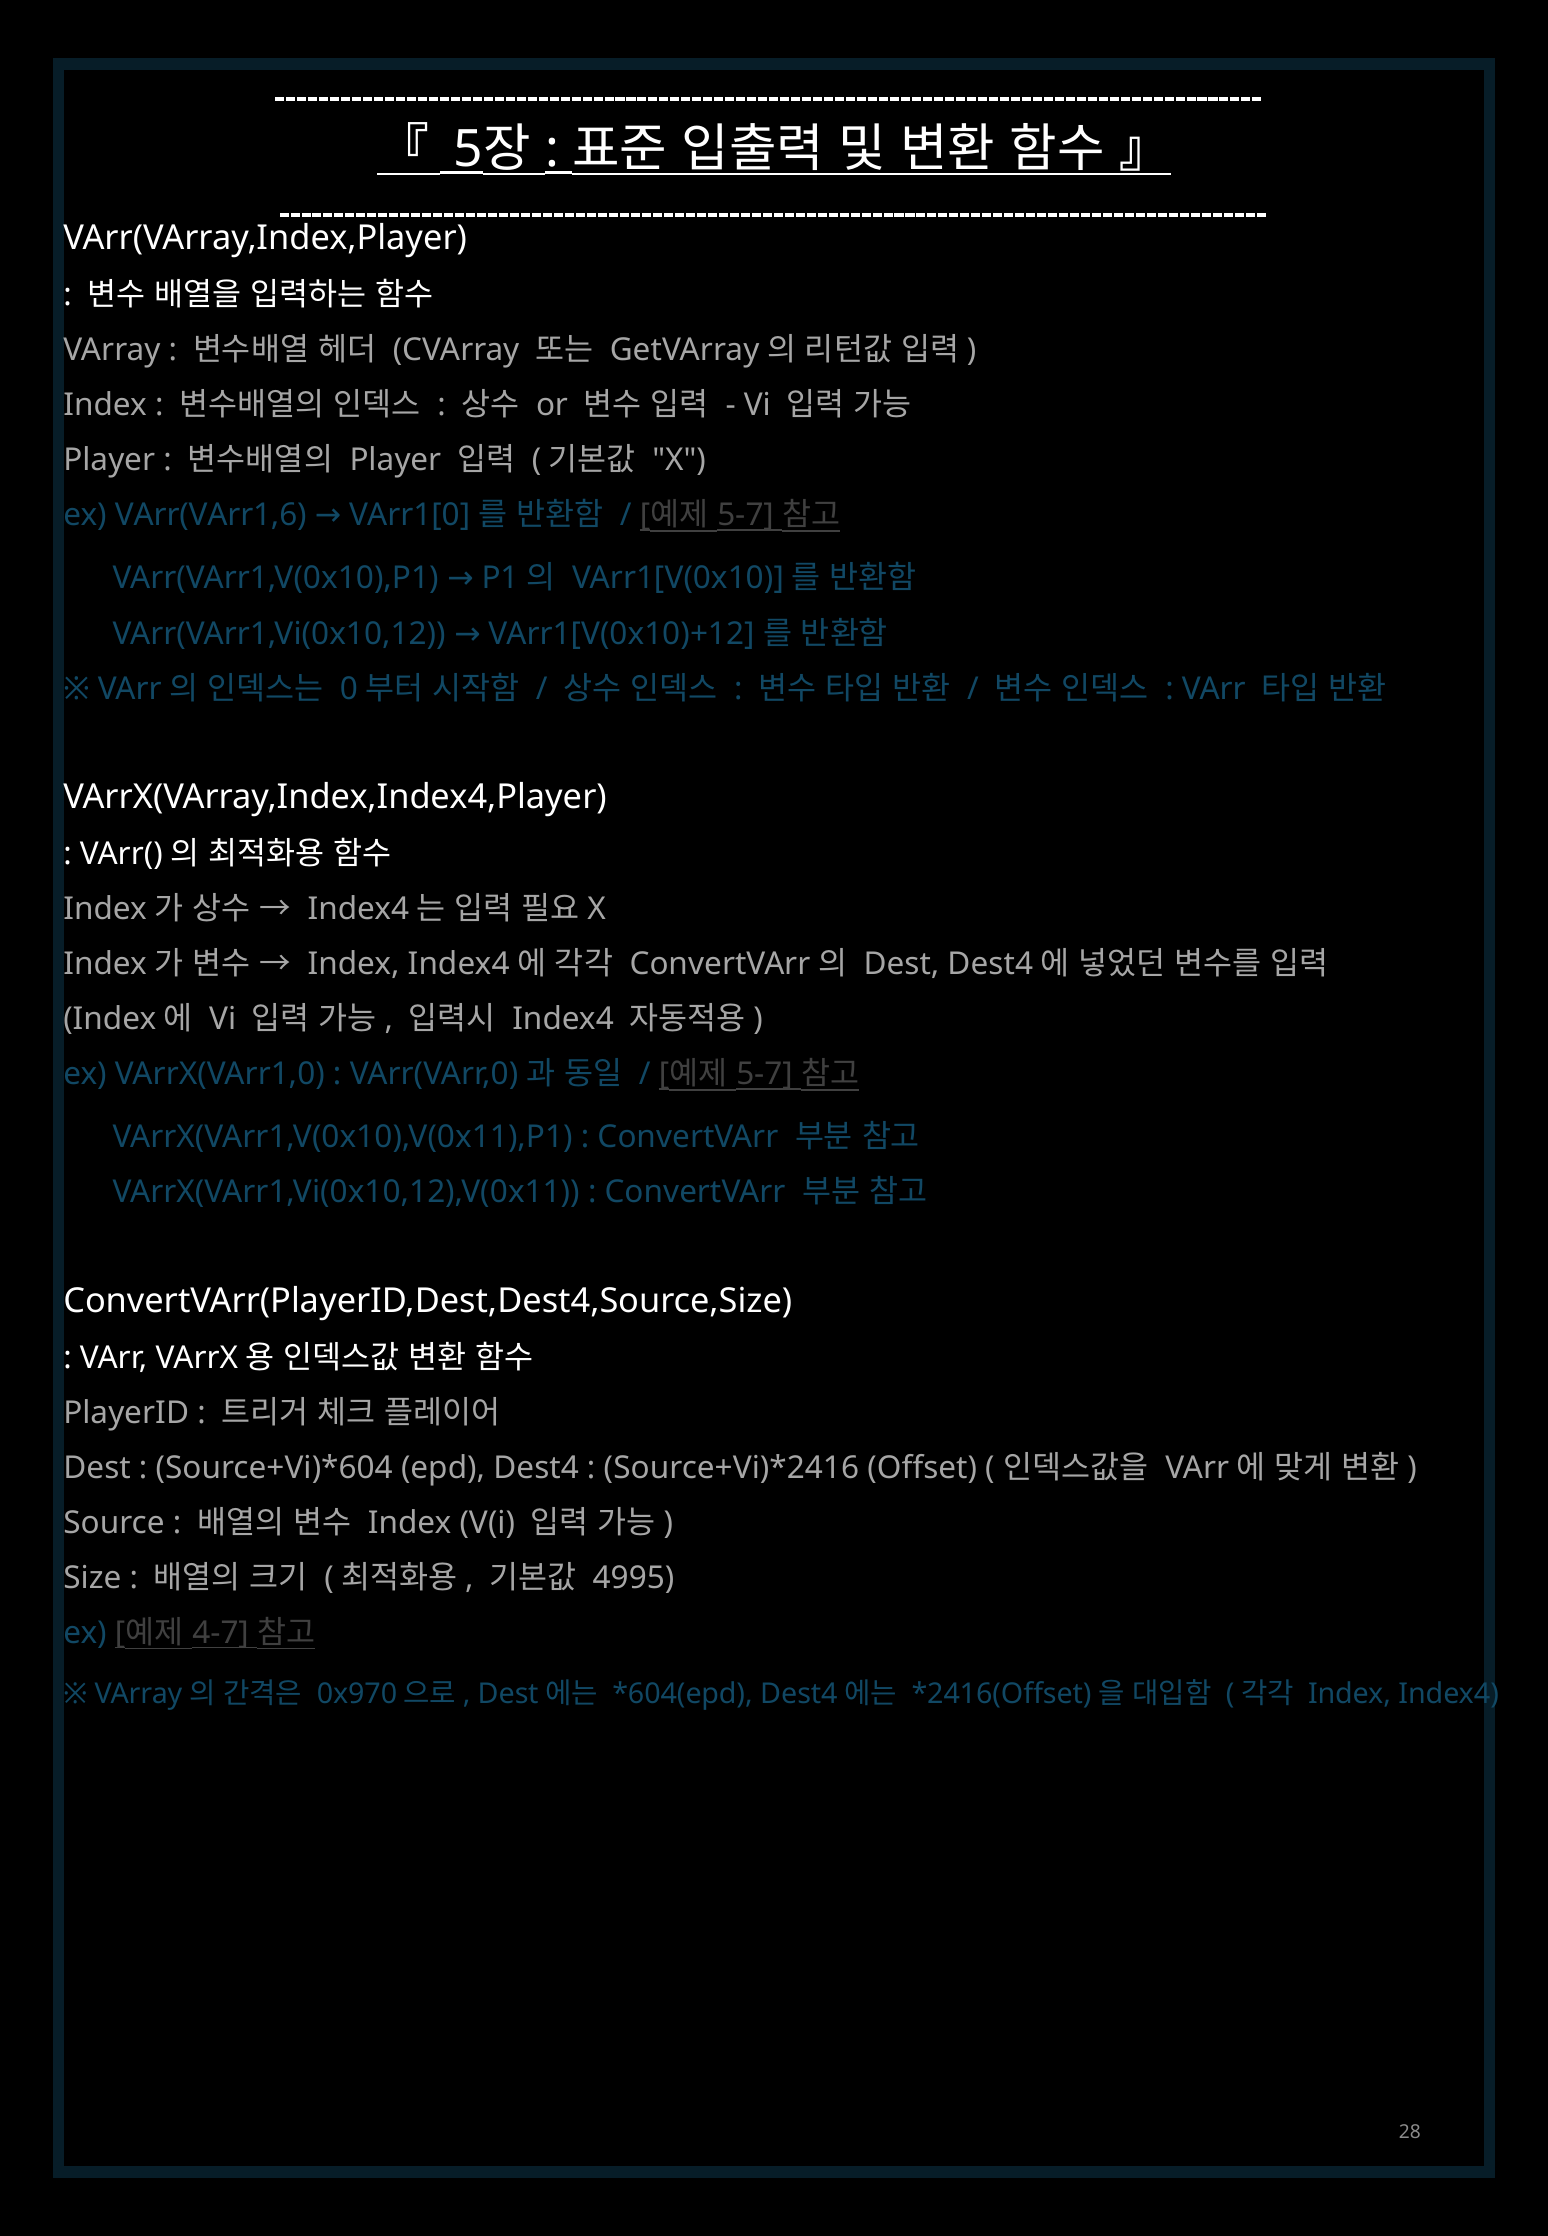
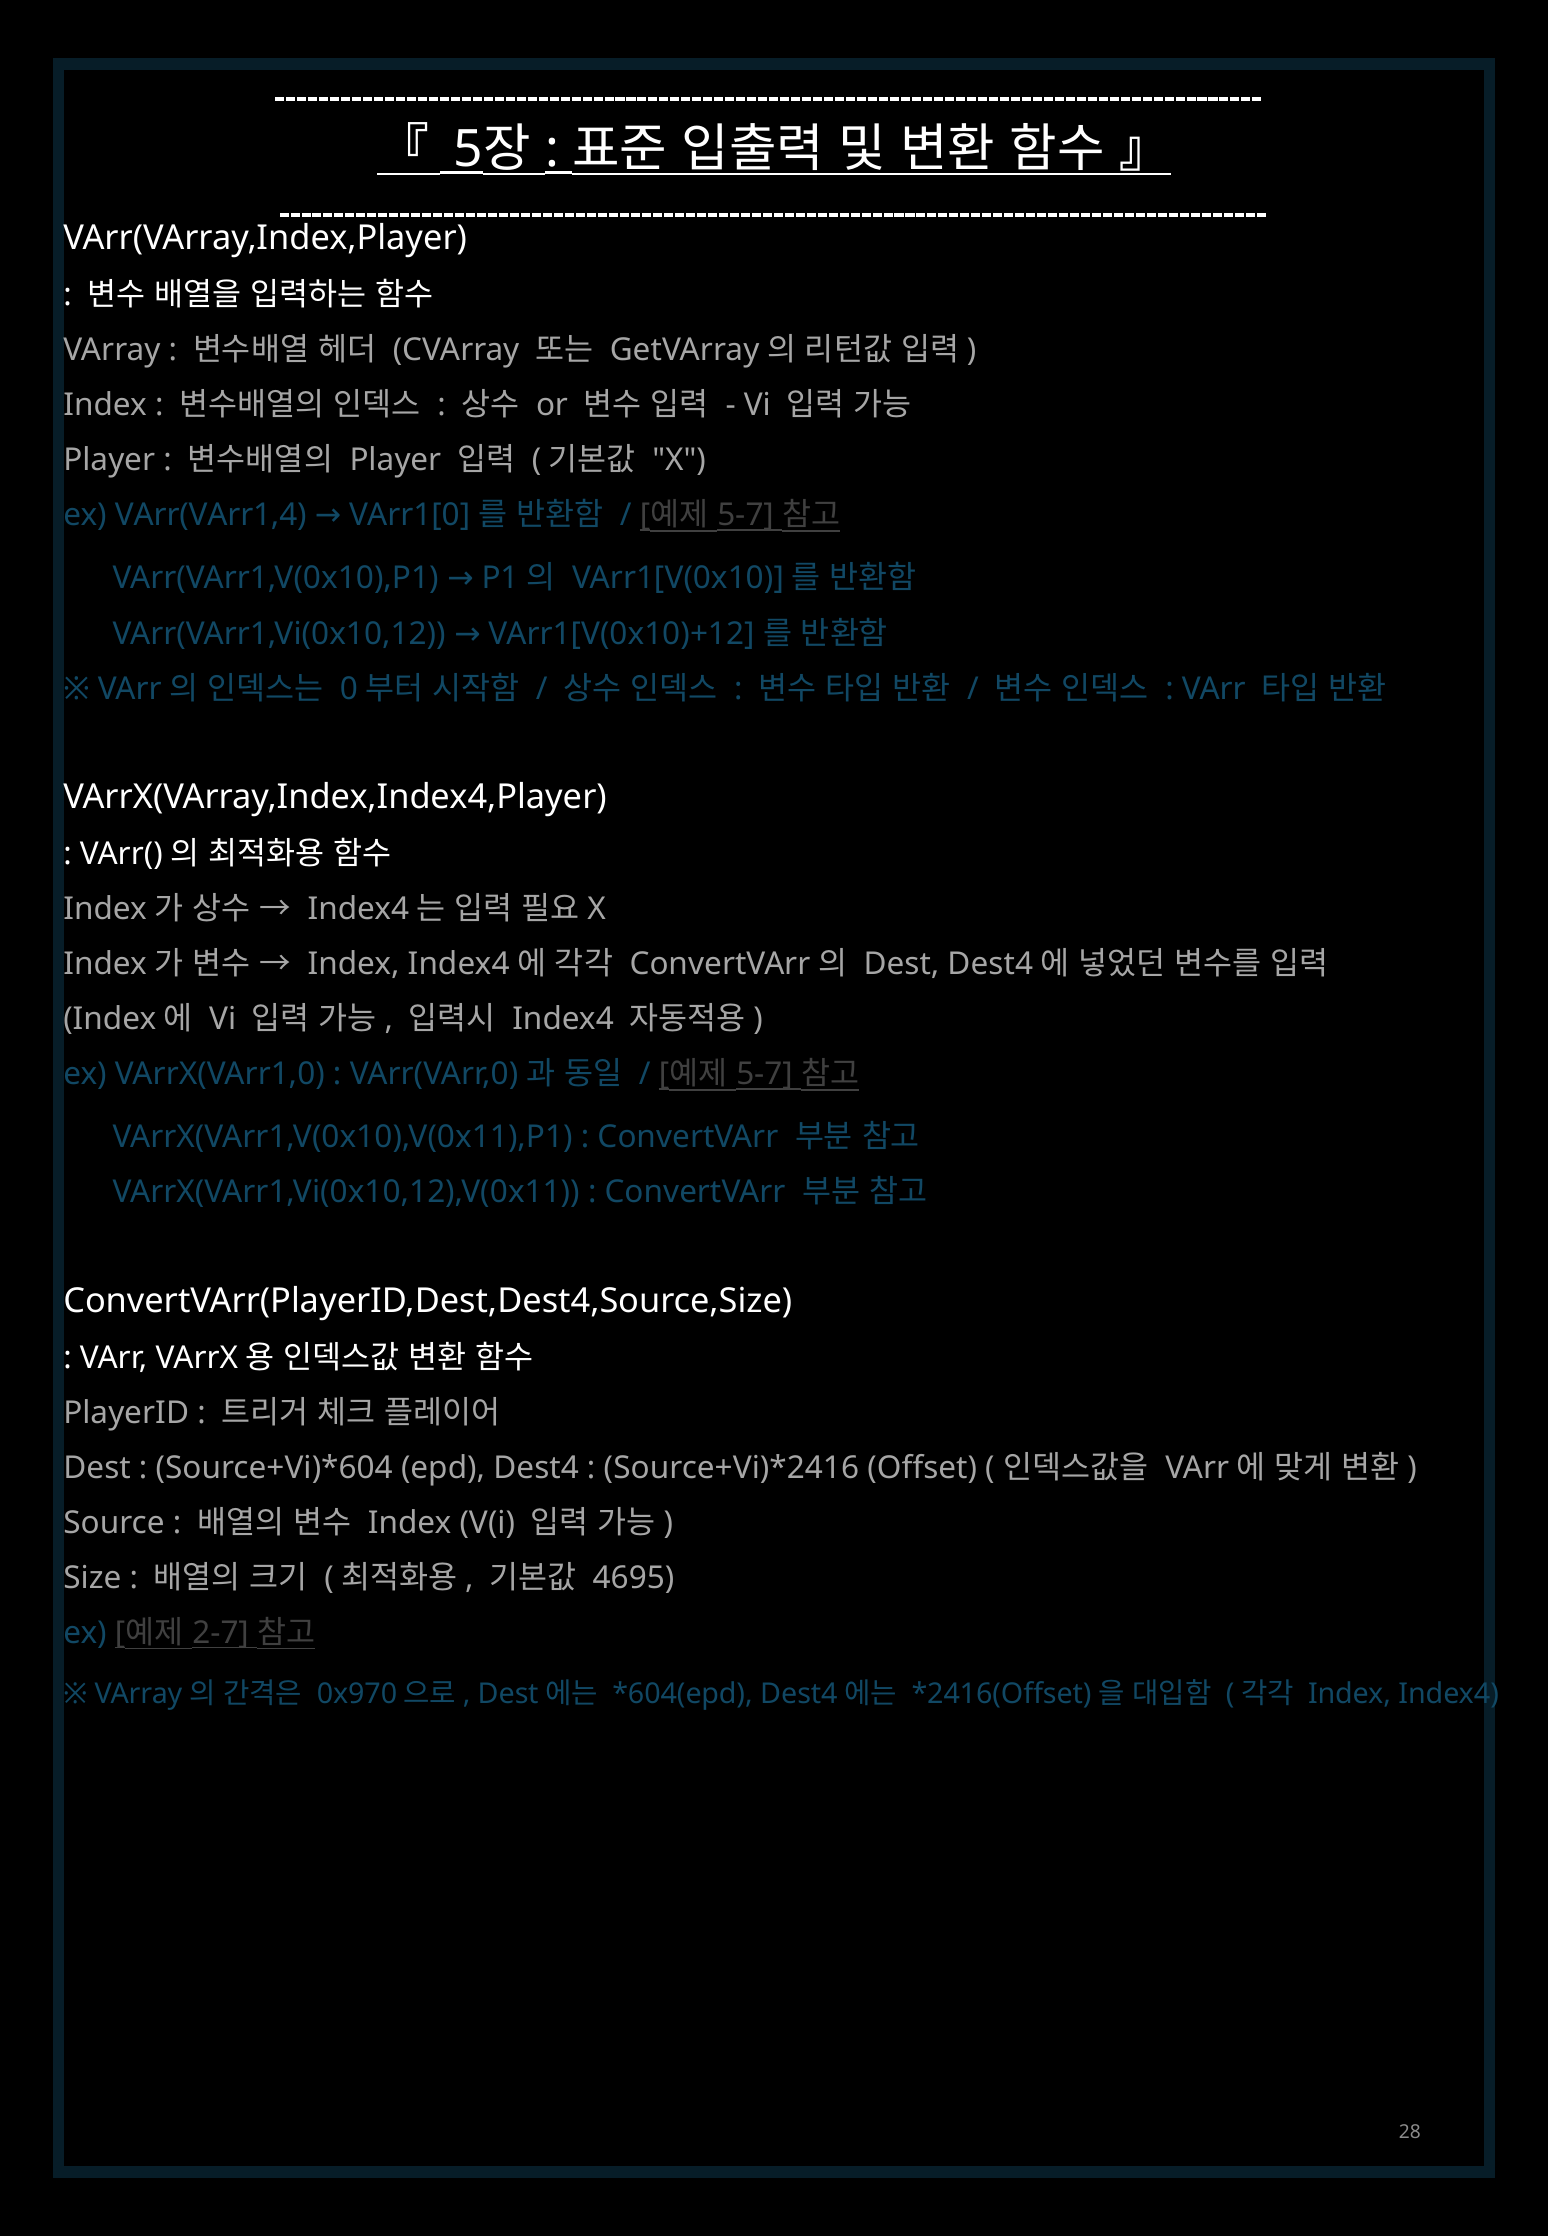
VArr(VArr1,6: VArr(VArr1,6 -> VArr(VArr1,4 (211, 516)
4995: 4995 -> 4695 (634, 1578)
4-7: 4-7 -> 2-7 (221, 1633)
